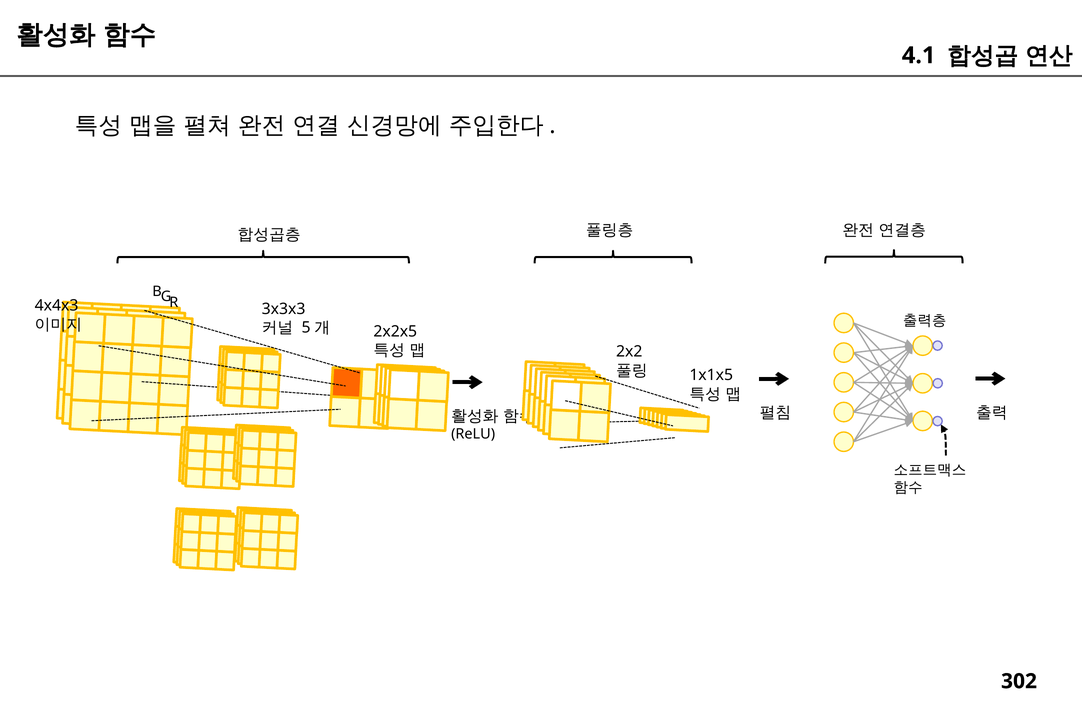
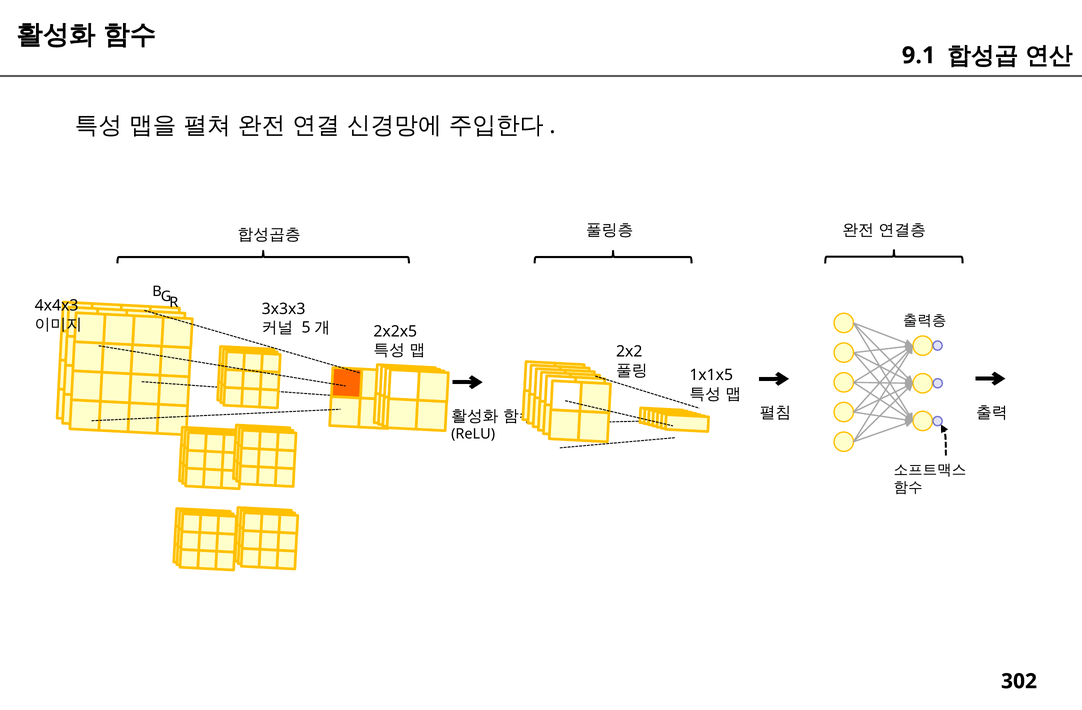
4.1: 4.1 -> 9.1 (919, 55)
